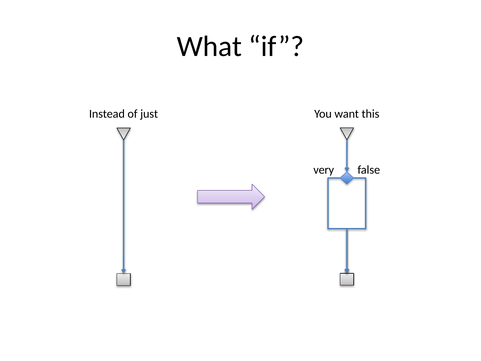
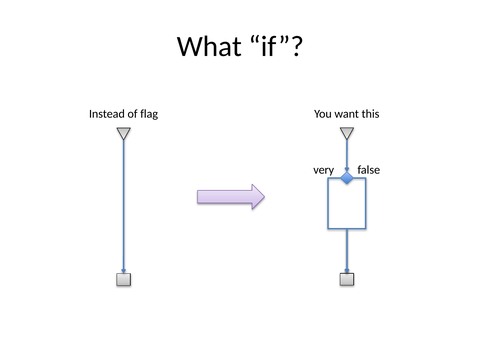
just: just -> flag (149, 114)
